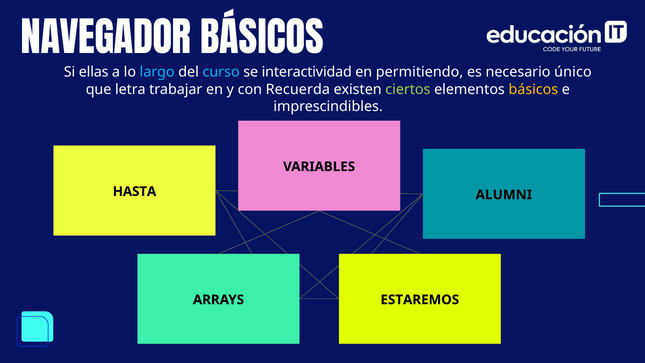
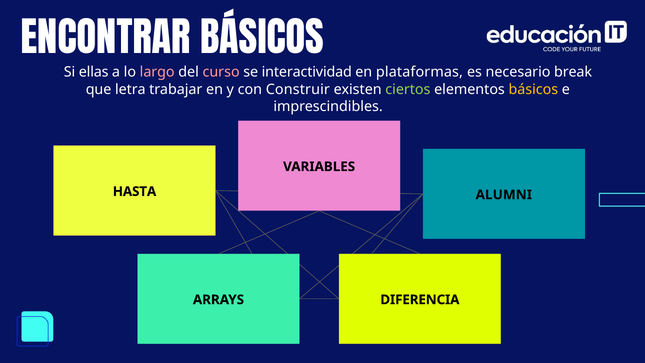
NAVEGADOR: NAVEGADOR -> ENCONTRAR (106, 40)
largo colour: light blue -> pink (157, 72)
curso colour: light blue -> pink (221, 72)
permitiendo: permitiendo -> plataformas (419, 72)
único: único -> break (573, 72)
Recuerda: Recuerda -> Construir (298, 89)
ESTAREMOS: ESTAREMOS -> DIFERENCIA (420, 300)
